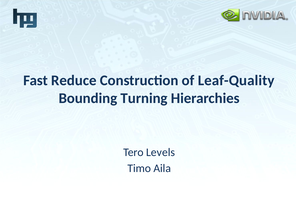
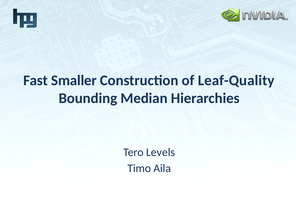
Reduce: Reduce -> Smaller (74, 80)
Turning: Turning -> Median (144, 98)
